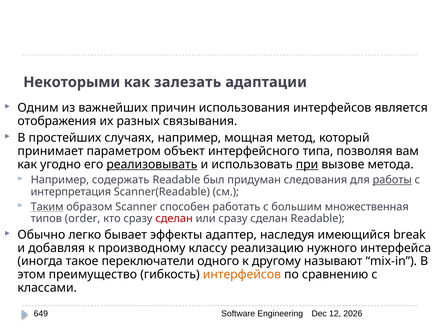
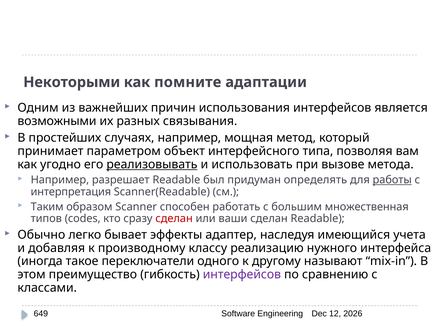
залезать: залезать -> помните (188, 82)
отображения: отображения -> возможными (57, 121)
при underline: present -> none (307, 164)
содержать: содержать -> разрешает (121, 180)
следования: следования -> определять (315, 180)
Таким underline: present -> none (47, 206)
order: order -> codes (83, 218)
или сразу: сразу -> ваши (233, 218)
break: break -> учета (410, 234)
интерфейсов colour: orange -> purple (242, 274)
